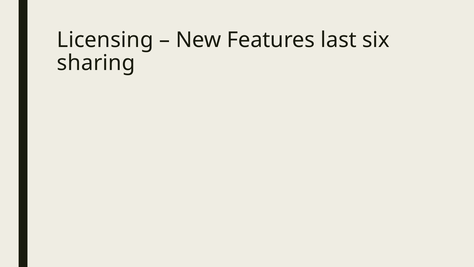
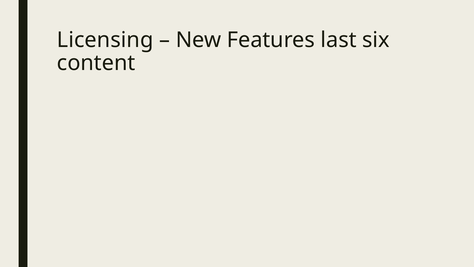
sharing: sharing -> content (96, 63)
